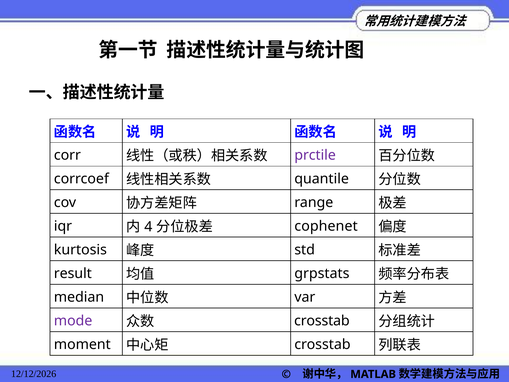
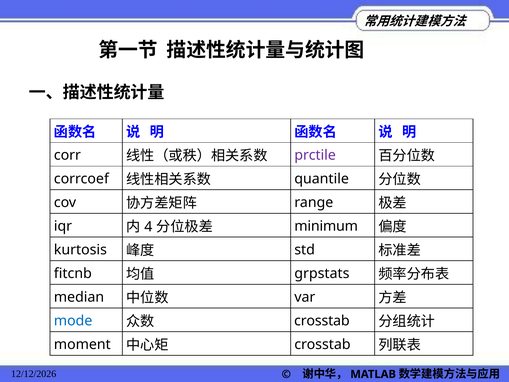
cophenet: cophenet -> minimum (326, 226)
result: result -> fitcnb (73, 273)
mode colour: purple -> blue (73, 321)
